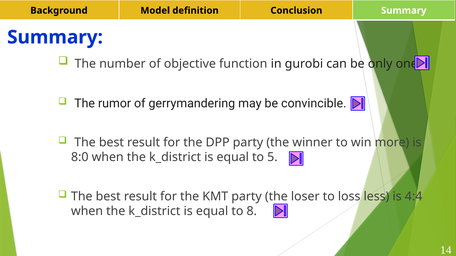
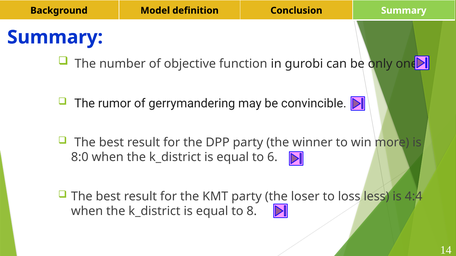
5: 5 -> 6 (272, 158)
